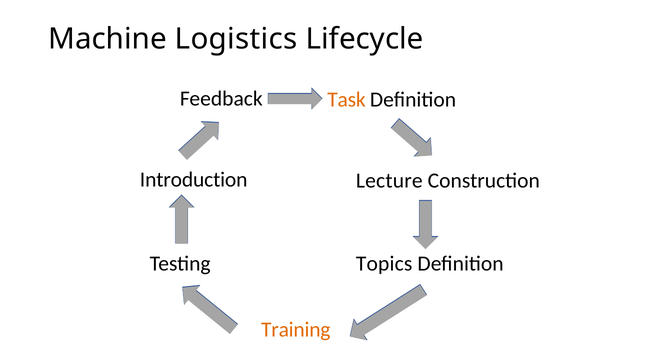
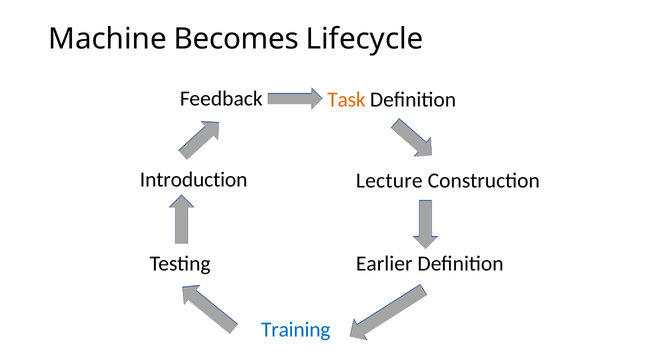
Logistics: Logistics -> Becomes (236, 39)
Topics: Topics -> Earlier (384, 264)
Training colour: orange -> blue (296, 330)
